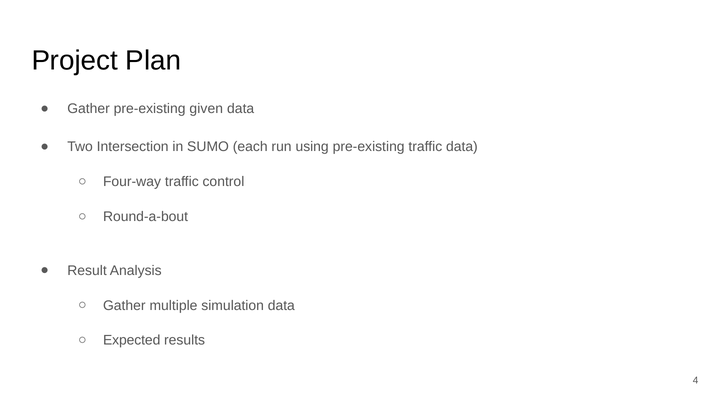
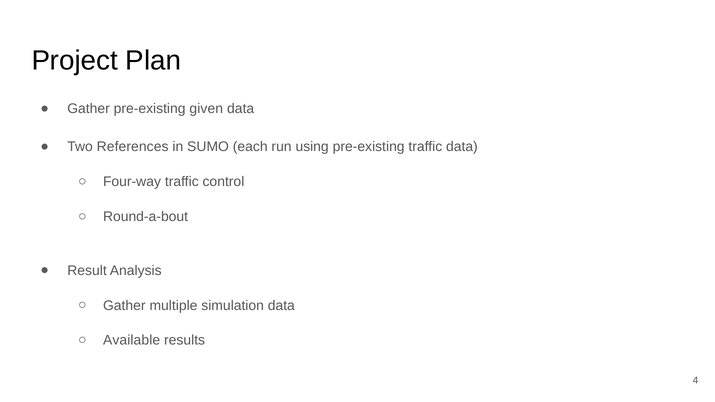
Intersection: Intersection -> References (133, 147)
Expected: Expected -> Available (132, 341)
